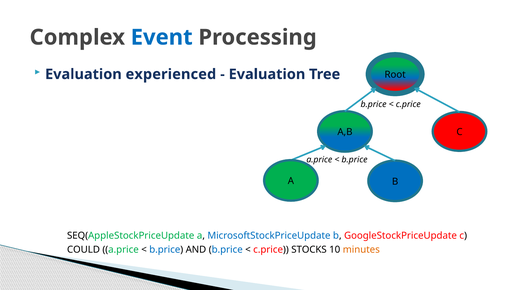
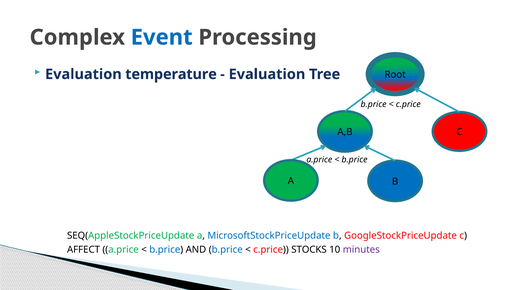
experienced: experienced -> temperature (171, 74)
COULD: COULD -> AFFECT (83, 250)
minutes colour: orange -> purple (361, 250)
